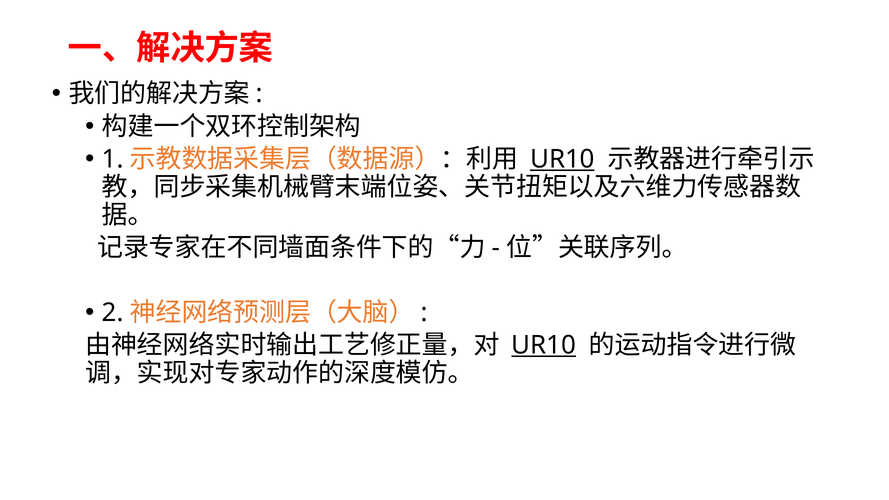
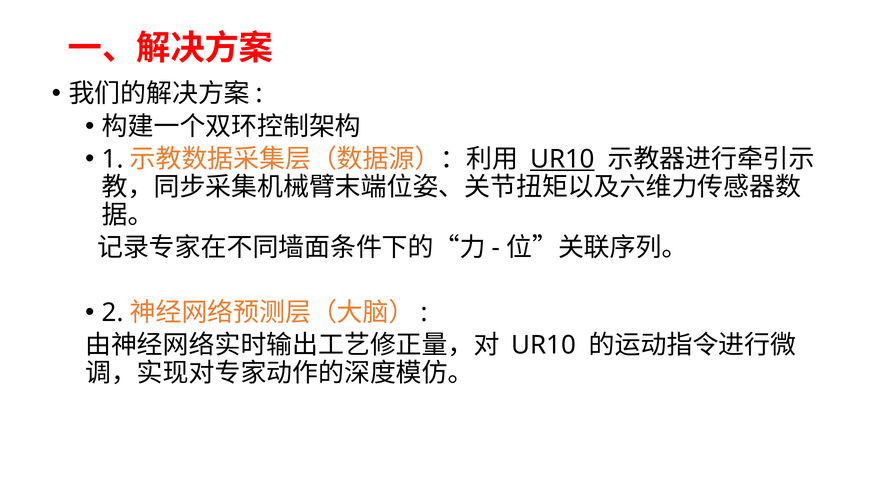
UR10 underline: present -> none (544, 345)
